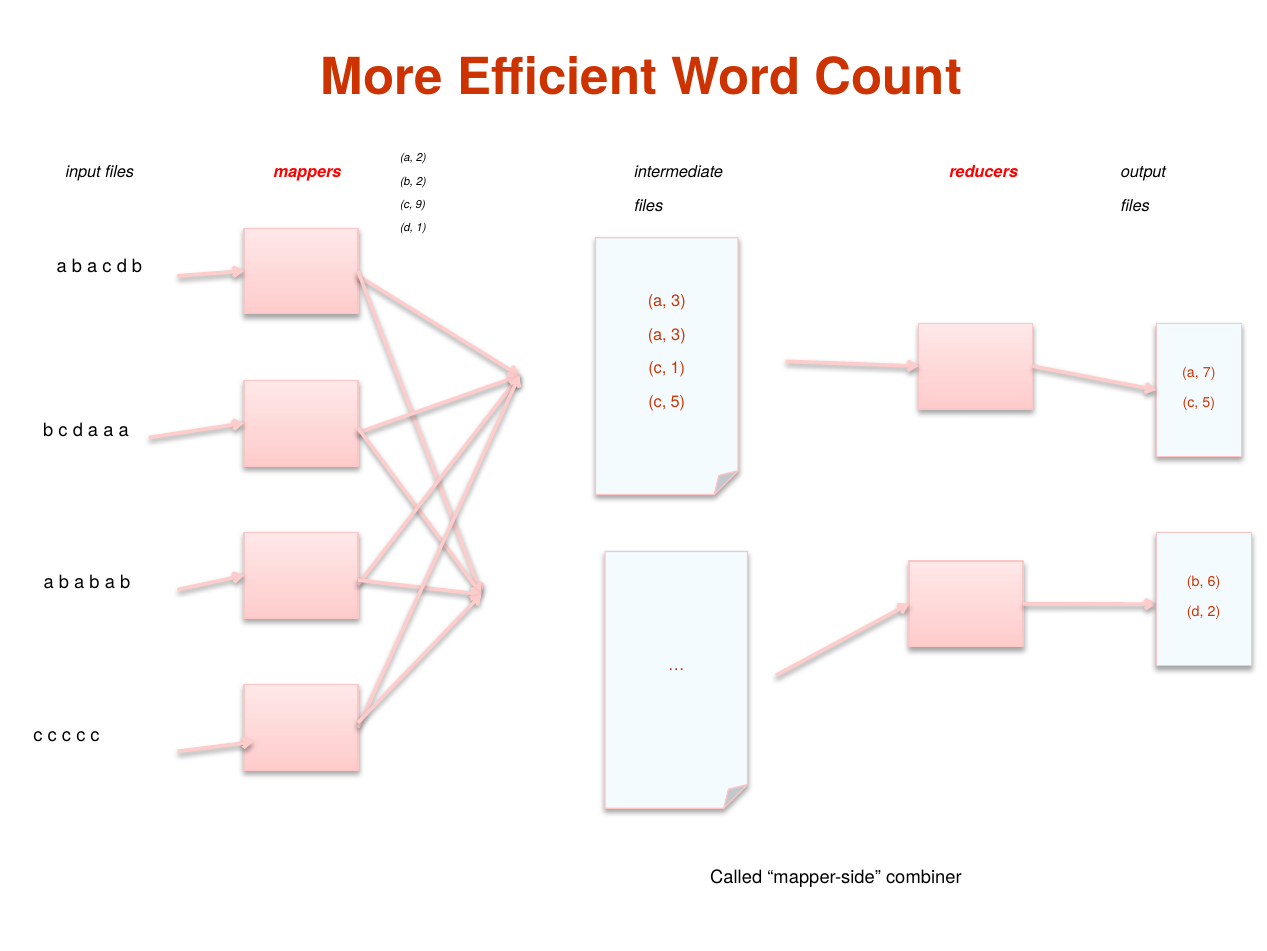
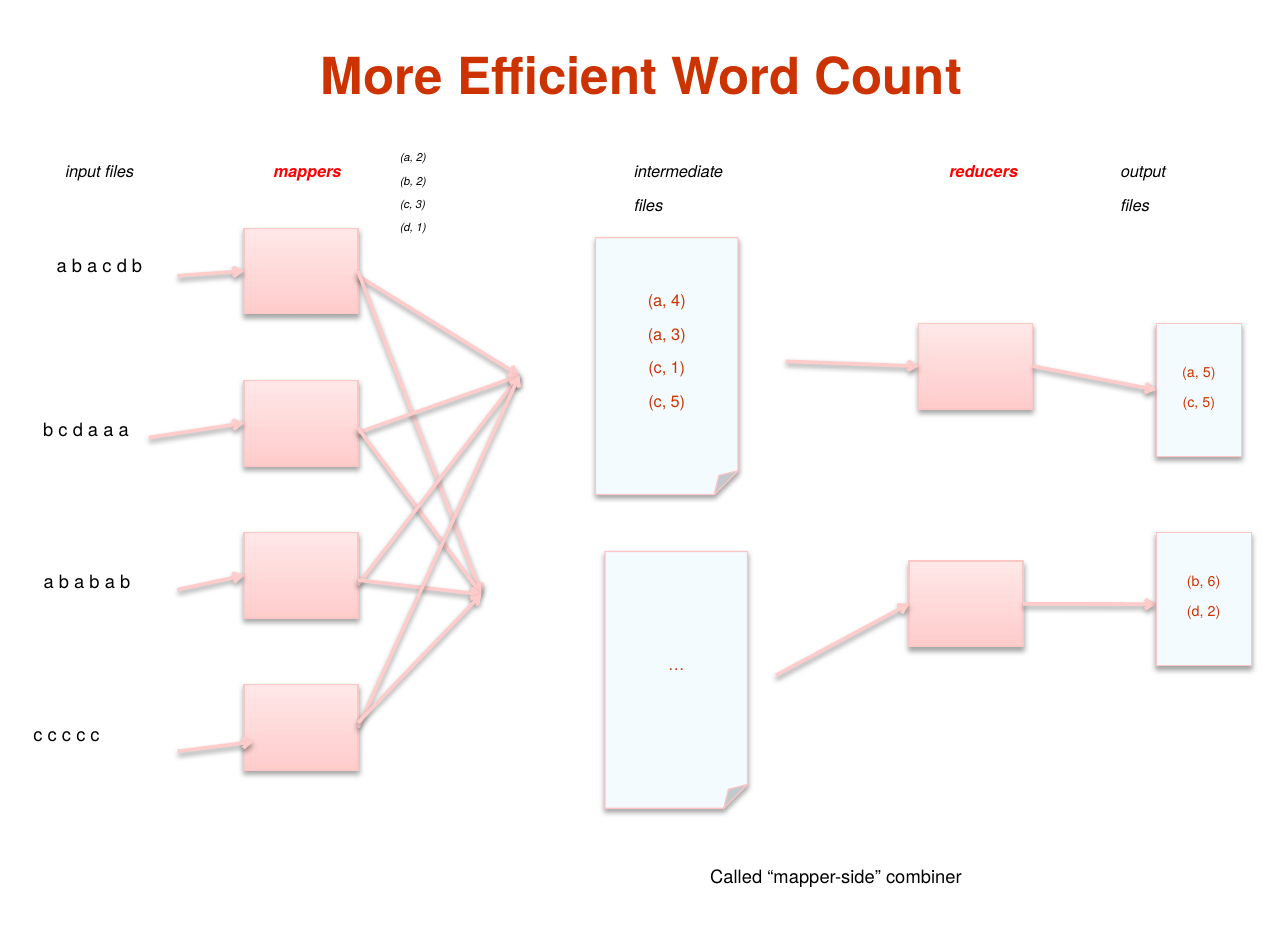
c 9: 9 -> 3 (421, 205)
3: 3 -> 4 (679, 301)
a 7: 7 -> 5 (1209, 373)
